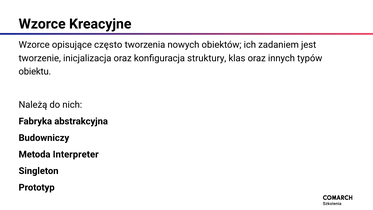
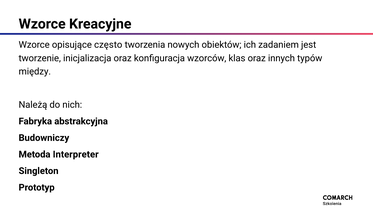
struktury: struktury -> wzorców (207, 58)
obiektu: obiektu -> między (35, 72)
